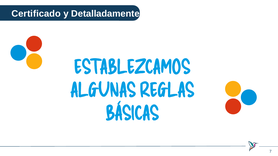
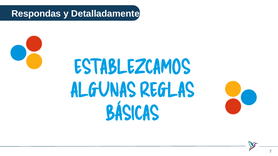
Certificado: Certificado -> Respondas (36, 14)
